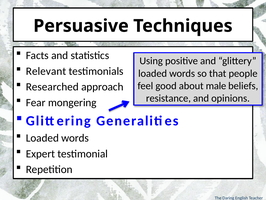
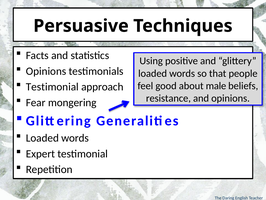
Relevant: Relevant -> Opinions (46, 71)
Researched: Researched -> Testimonial (52, 87)
